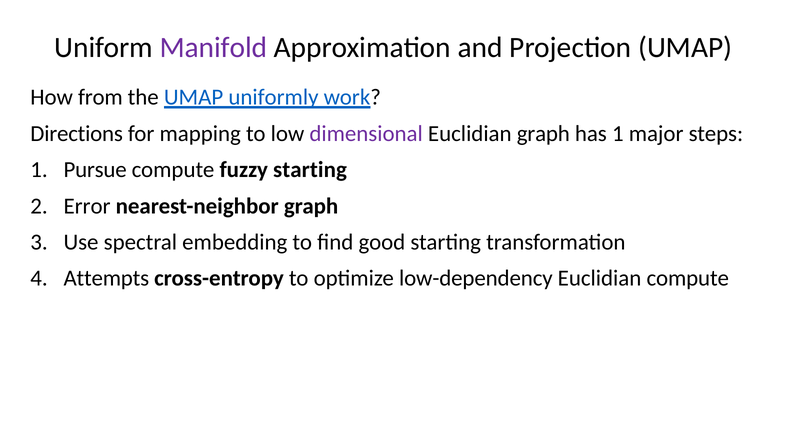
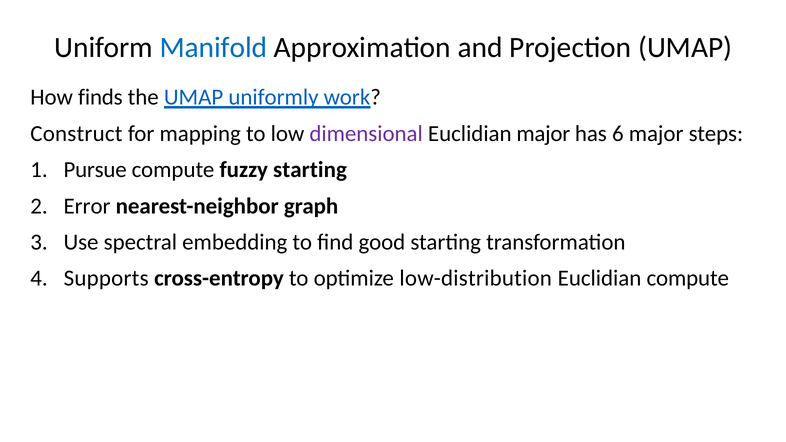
Manifold colour: purple -> blue (214, 48)
from: from -> finds (100, 97)
Directions: Directions -> Construct (76, 134)
Euclidian graph: graph -> major (543, 134)
has 1: 1 -> 6 (618, 134)
Attempts: Attempts -> Supports (106, 278)
low-dependency: low-dependency -> low-distribution (476, 278)
